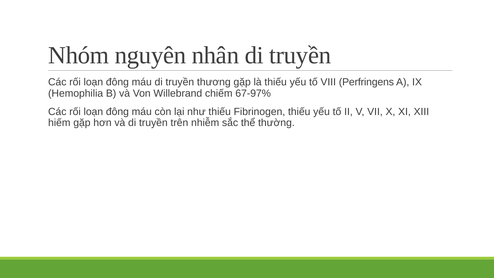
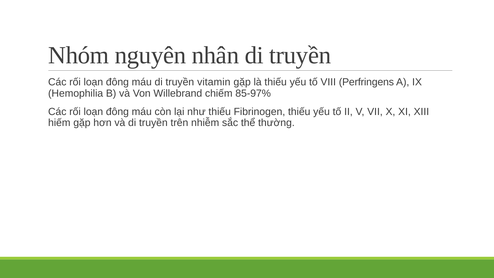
thương: thương -> vitamin (214, 82)
67-97%: 67-97% -> 85-97% (253, 93)
